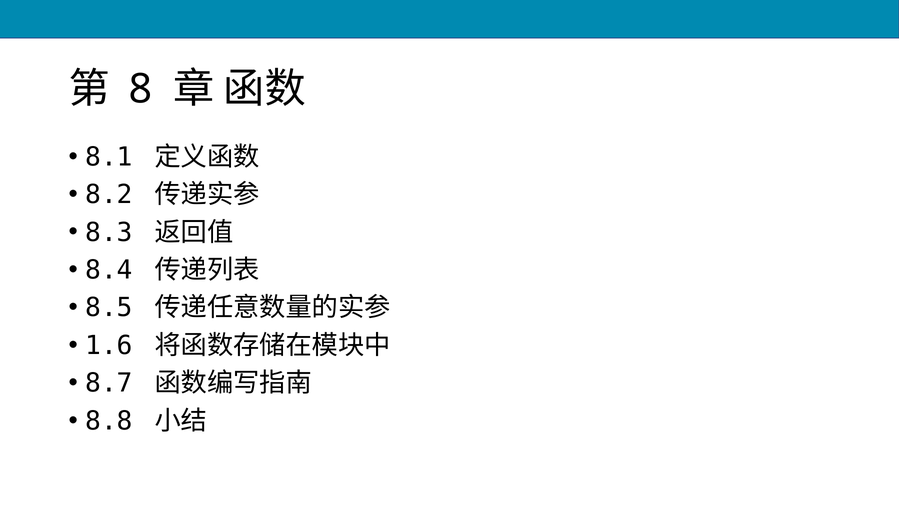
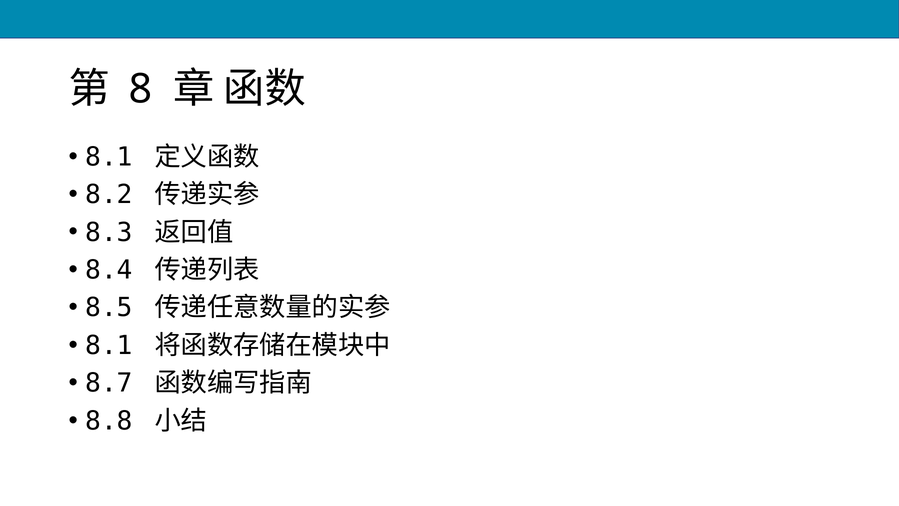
1.6: 1.6 -> 8.1 (109, 345)
